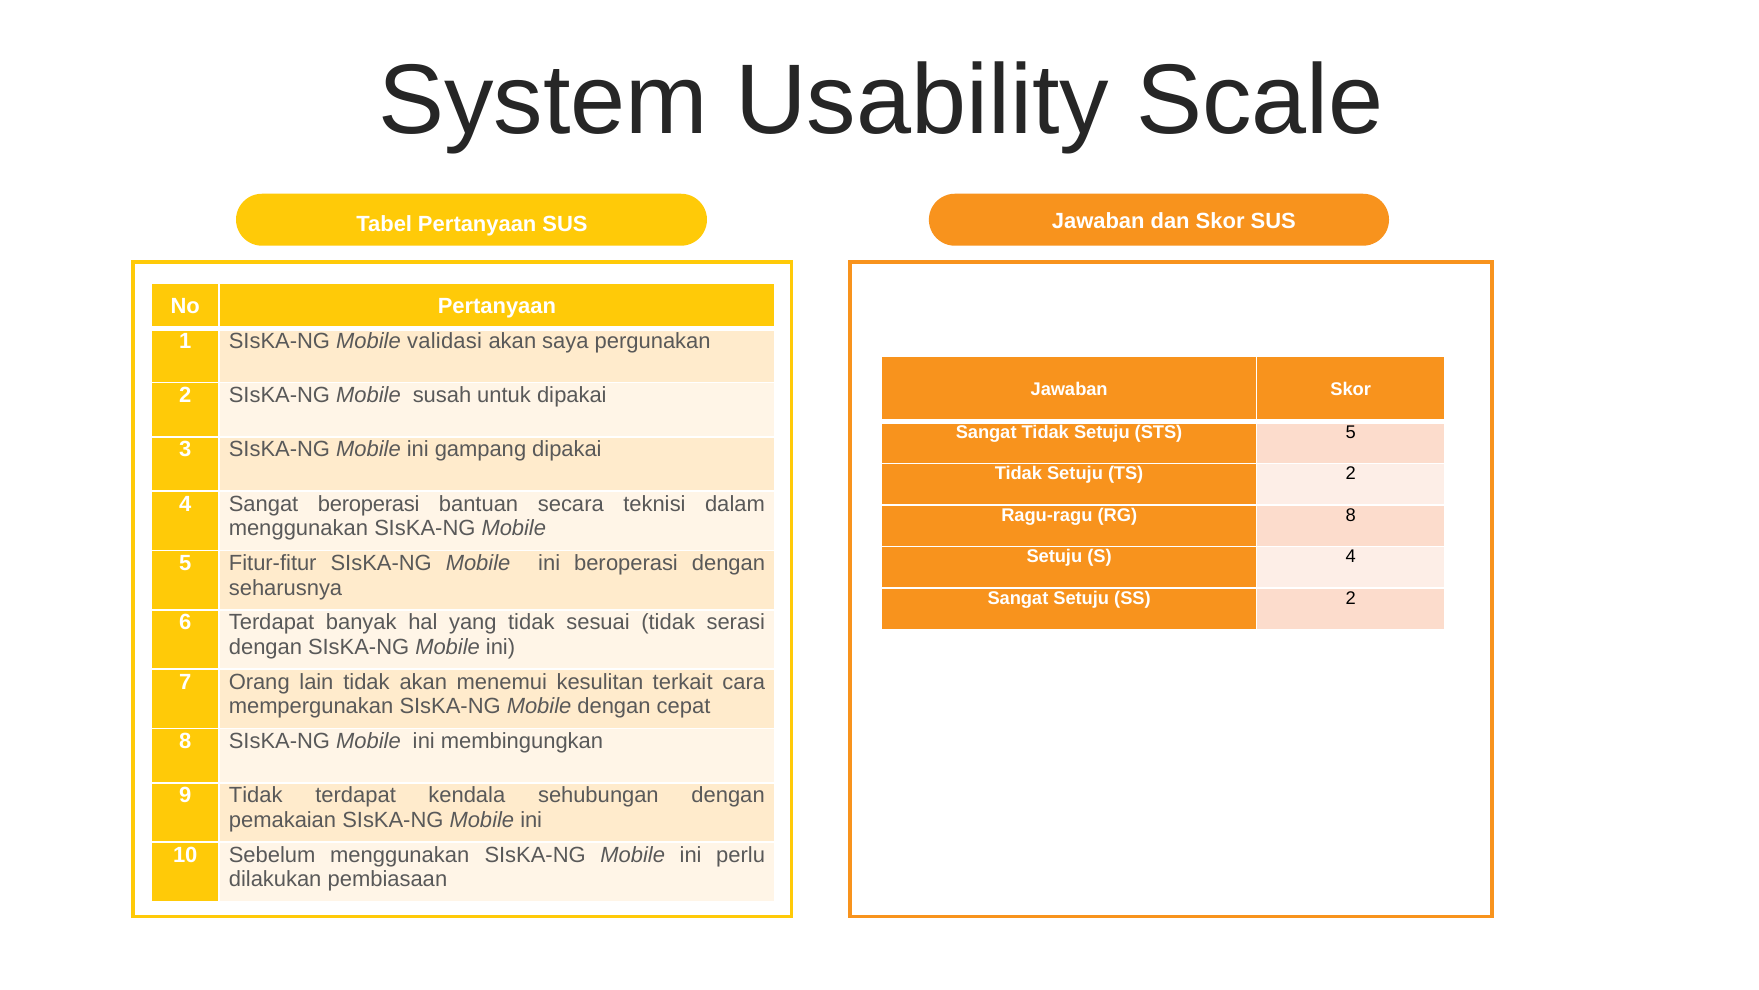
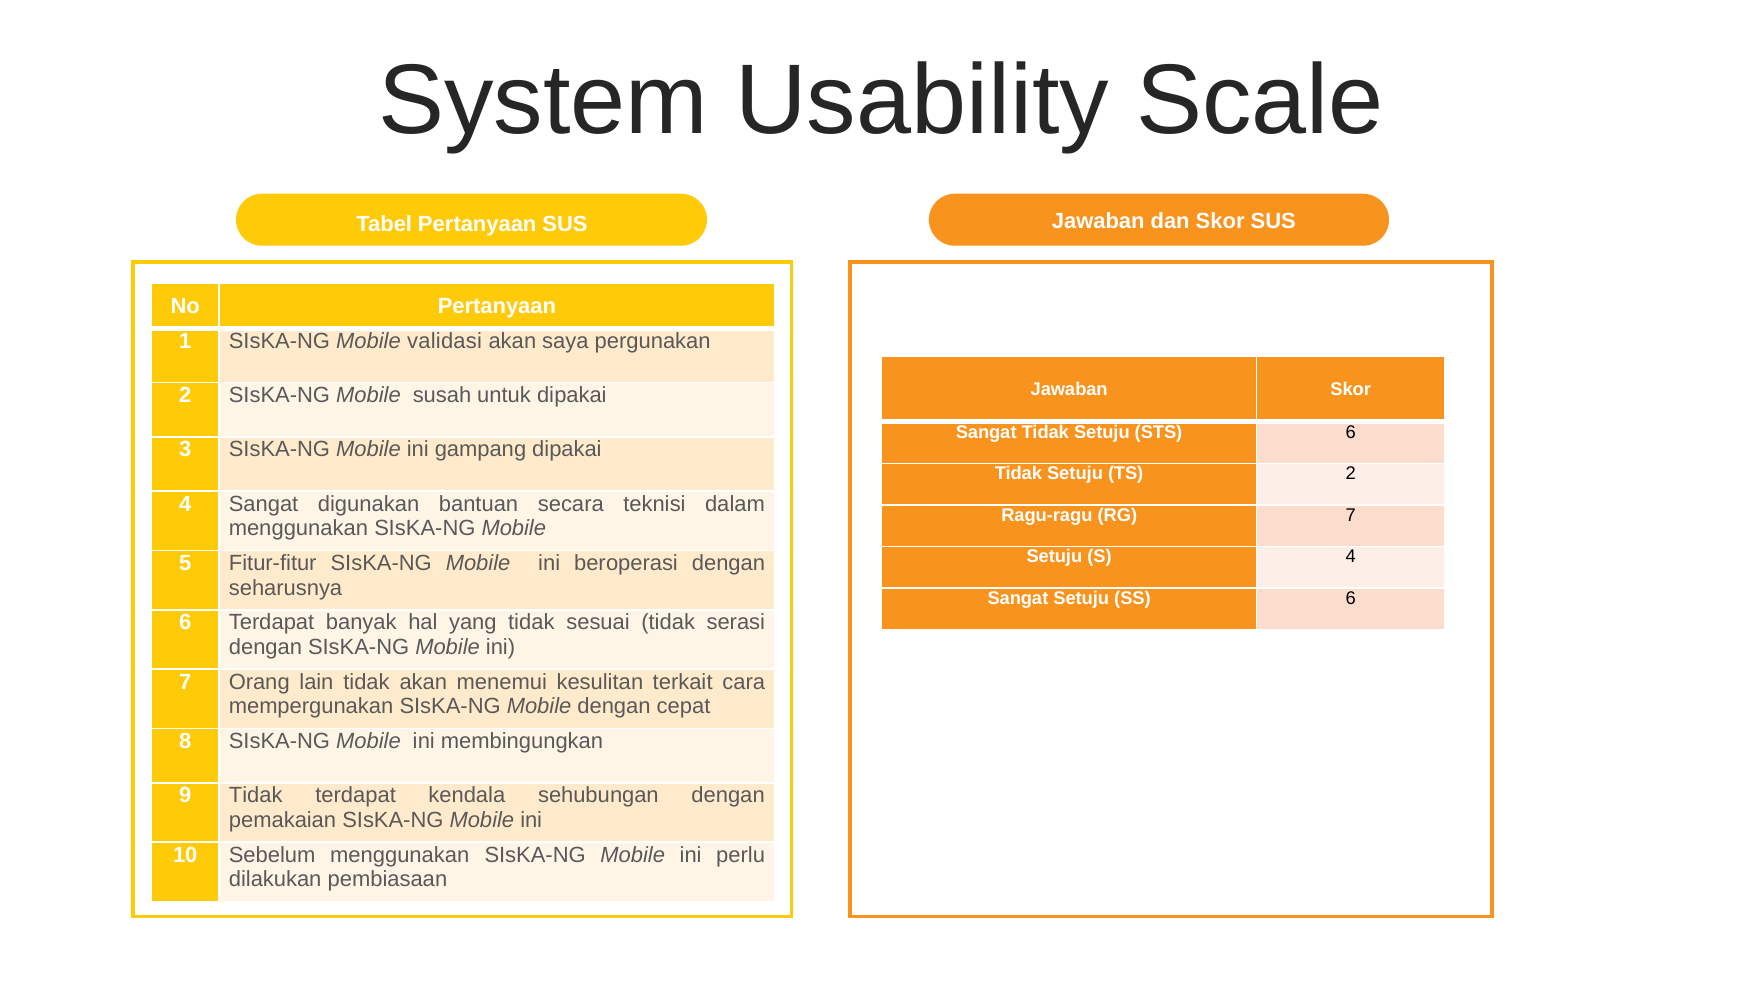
STS 5: 5 -> 6 (1351, 432)
Sangat beroperasi: beroperasi -> digunakan (369, 503)
RG 8: 8 -> 7 (1351, 515)
SS 2: 2 -> 6 (1351, 598)
